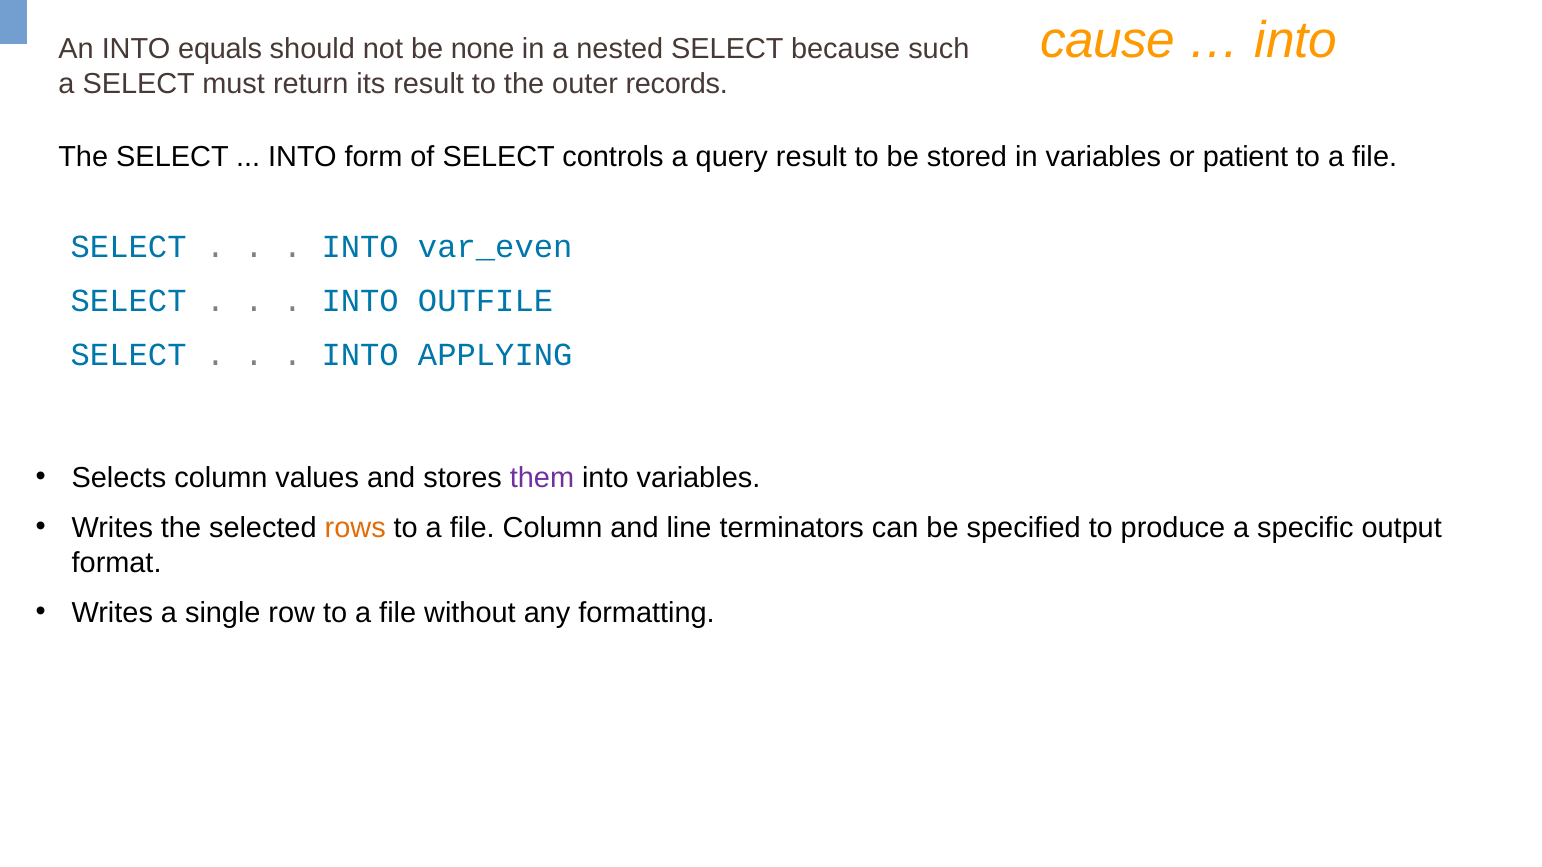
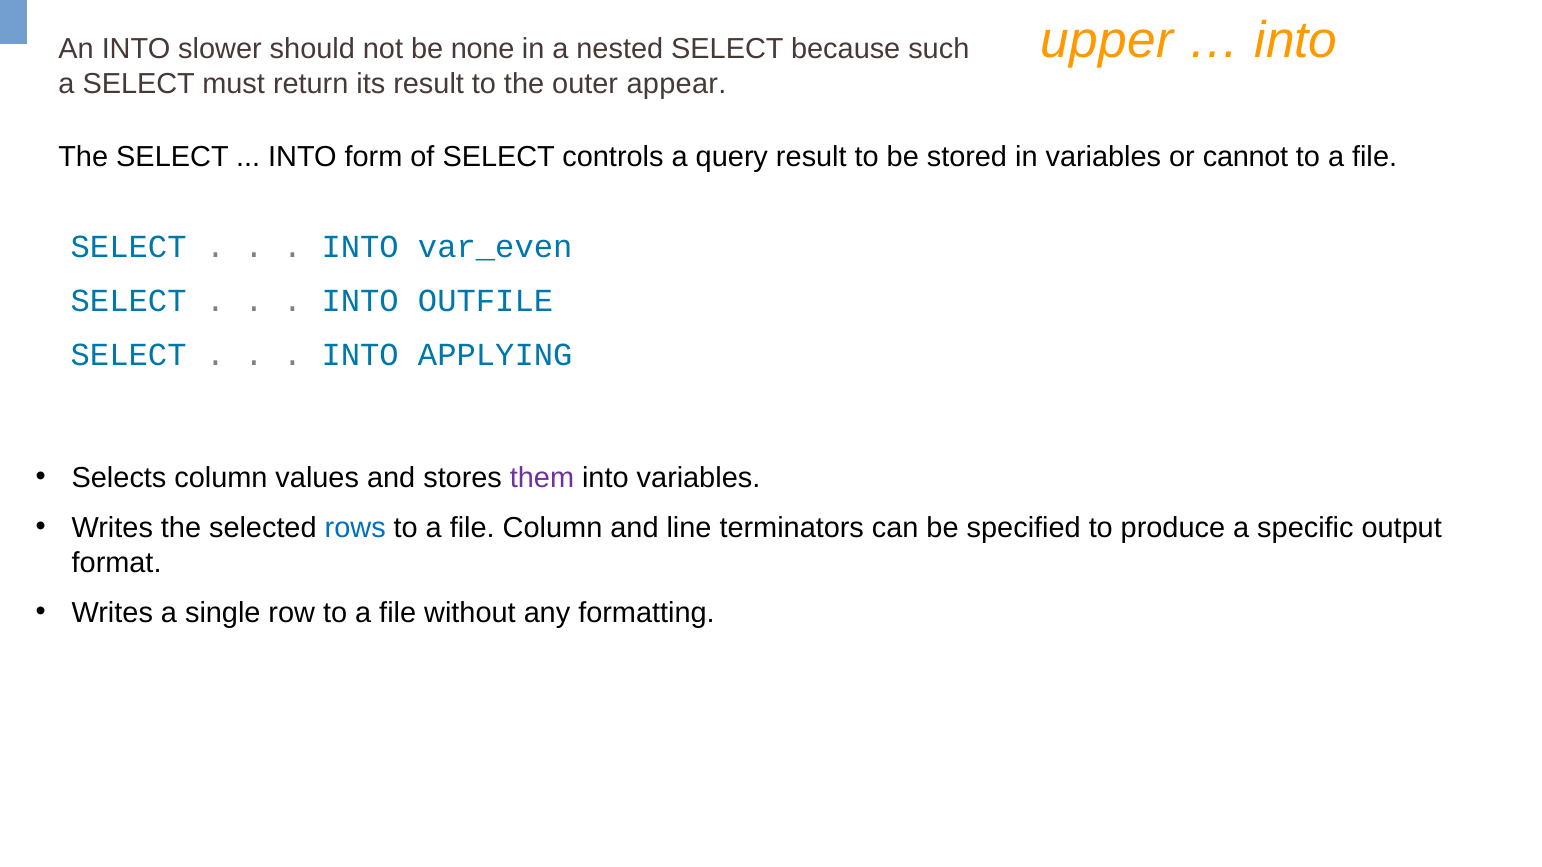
cause: cause -> upper (1107, 40)
equals: equals -> slower (220, 49)
records: records -> appear (676, 84)
patient: patient -> cannot (1246, 157)
rows colour: orange -> blue (355, 528)
